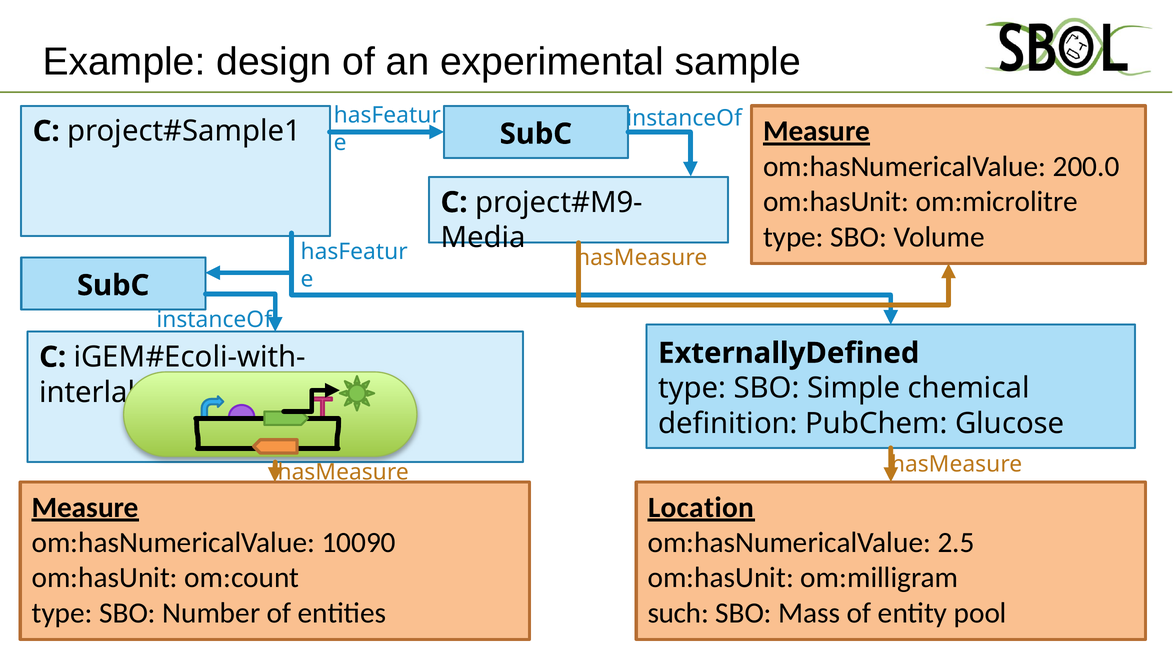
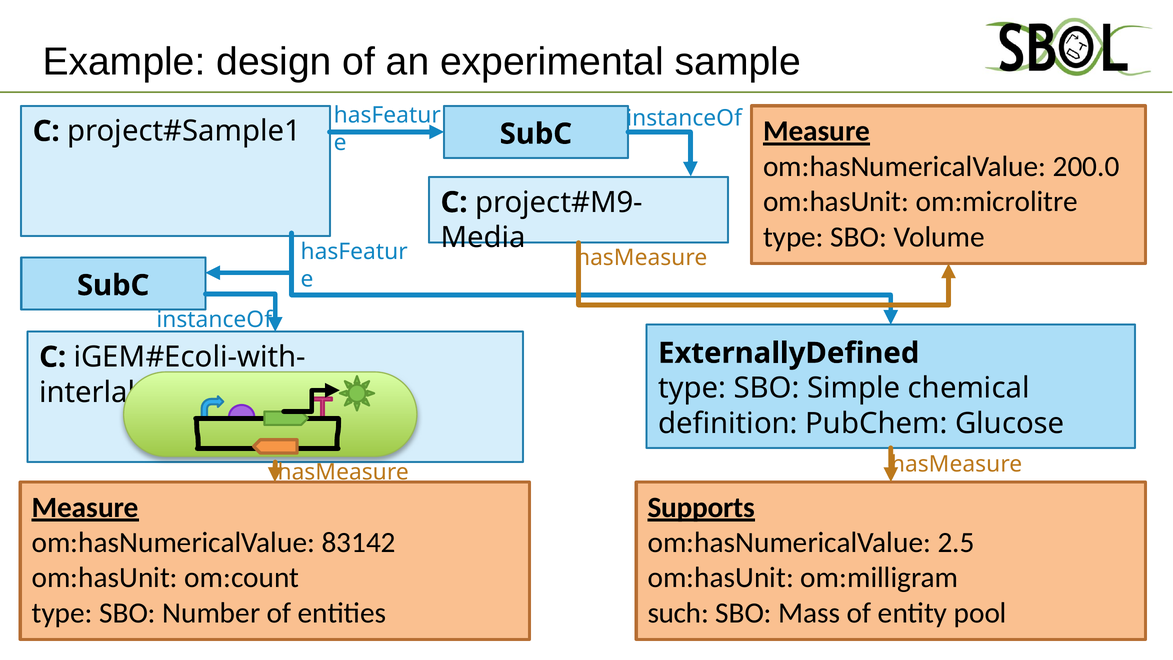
Location: Location -> Supports (701, 507)
10090: 10090 -> 83142 (359, 542)
